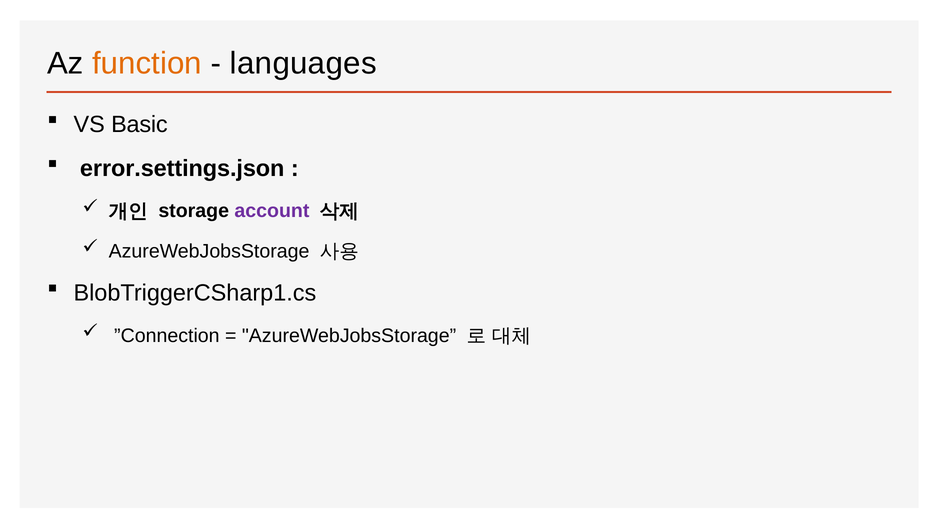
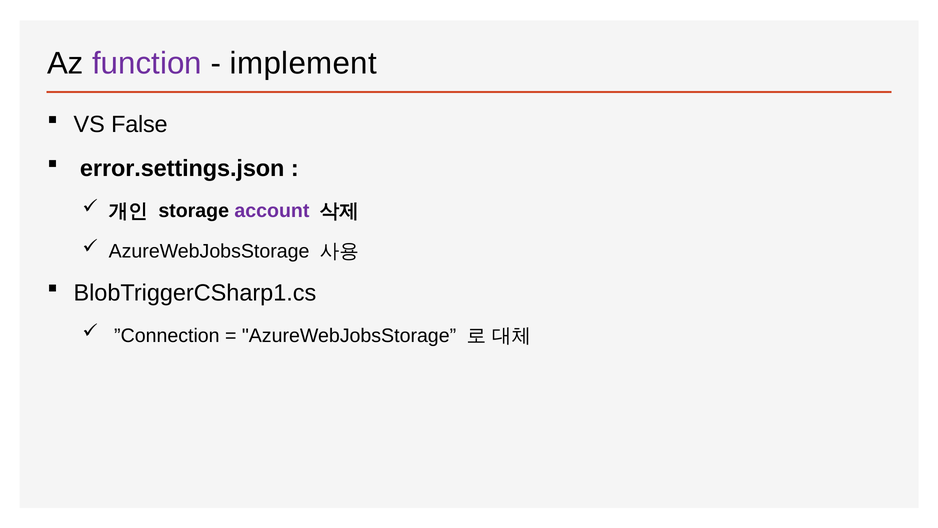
function colour: orange -> purple (147, 64)
languages: languages -> implement (303, 64)
Basic: Basic -> False (139, 124)
